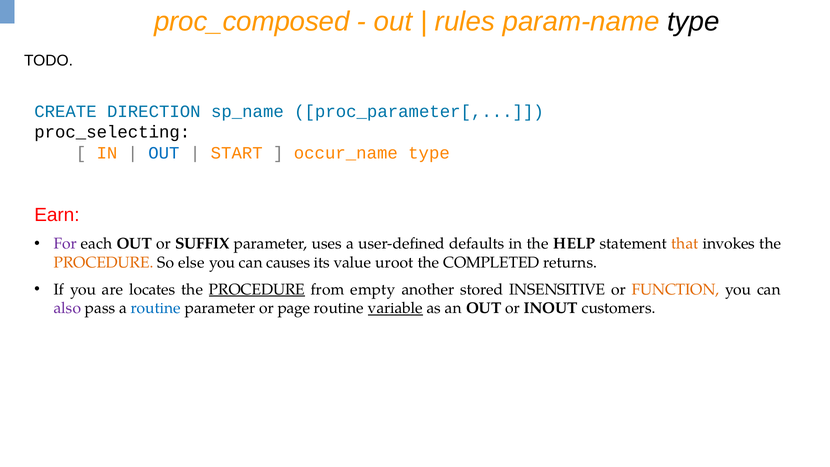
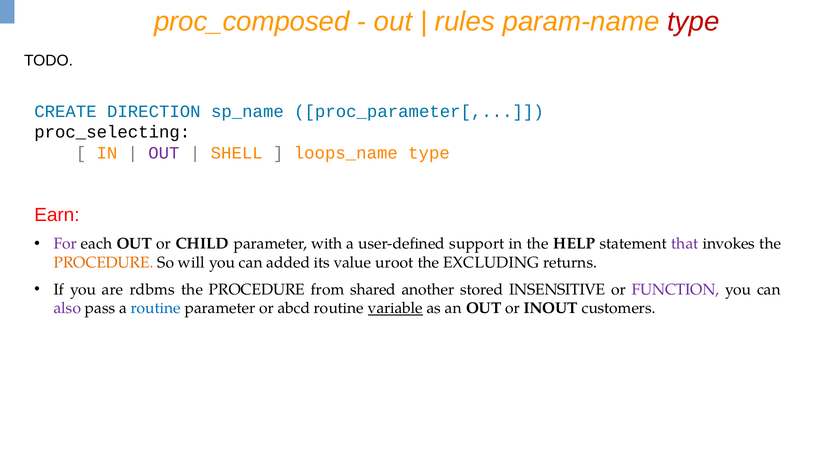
type colour: black -> red (693, 22)
OUT colour: blue -> purple (164, 153)
START: START -> SHELL (237, 153)
occur_name: occur_name -> loops_name (346, 153)
SUFFIX: SUFFIX -> CHILD (202, 244)
uses: uses -> with (327, 244)
defaults: defaults -> support (477, 244)
that colour: orange -> purple (685, 244)
else: else -> will (191, 262)
causes: causes -> added (288, 262)
COMPLETED: COMPLETED -> EXCLUDING (491, 262)
locates: locates -> rdbms (152, 289)
PROCEDURE underline: present -> none (257, 289)
empty: empty -> shared (373, 289)
FUNCTION colour: orange -> purple (676, 289)
page: page -> abcd (294, 308)
